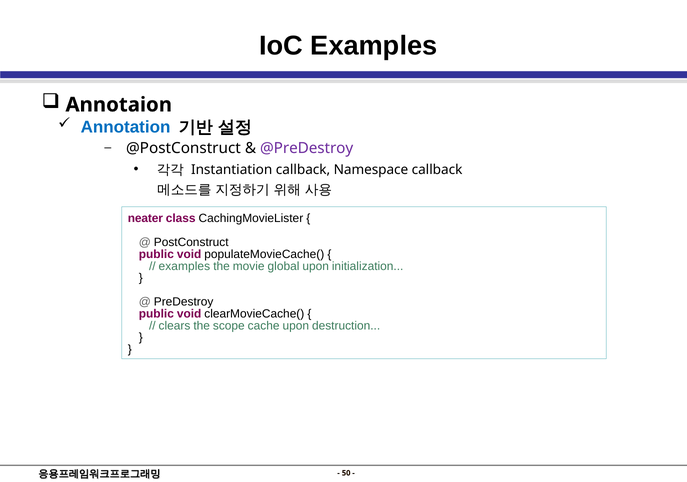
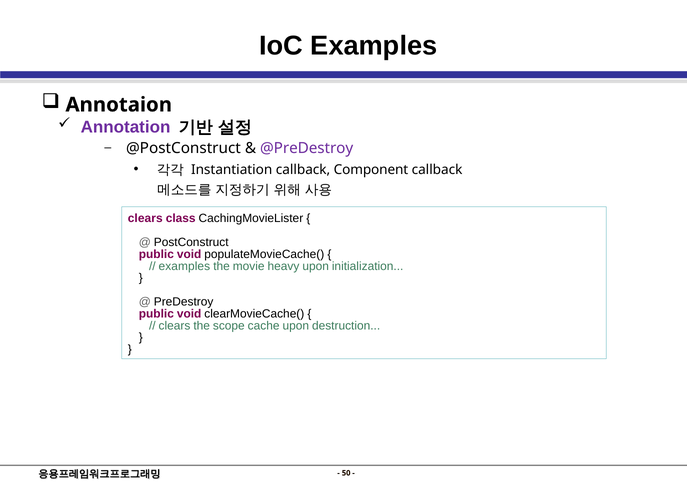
Annotation colour: blue -> purple (126, 127)
Namespace: Namespace -> Component (371, 170)
neater: neater -> clears (145, 219)
global: global -> heavy (284, 266)
